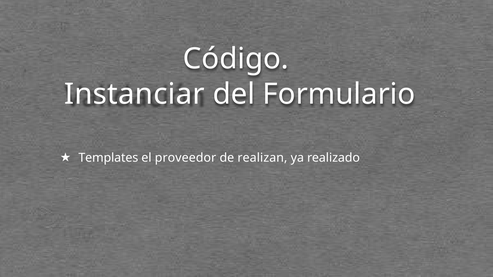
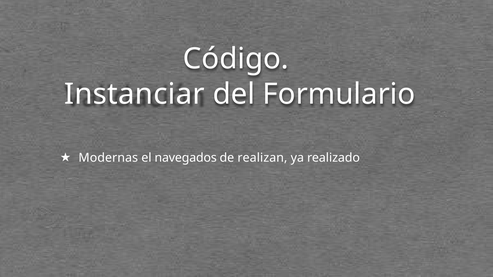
Templates: Templates -> Modernas (108, 158)
proveedor: proveedor -> navegados (186, 158)
